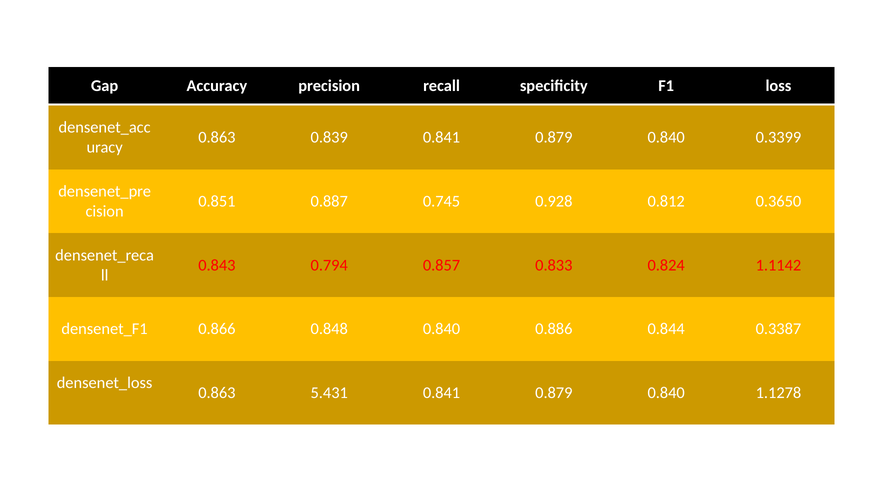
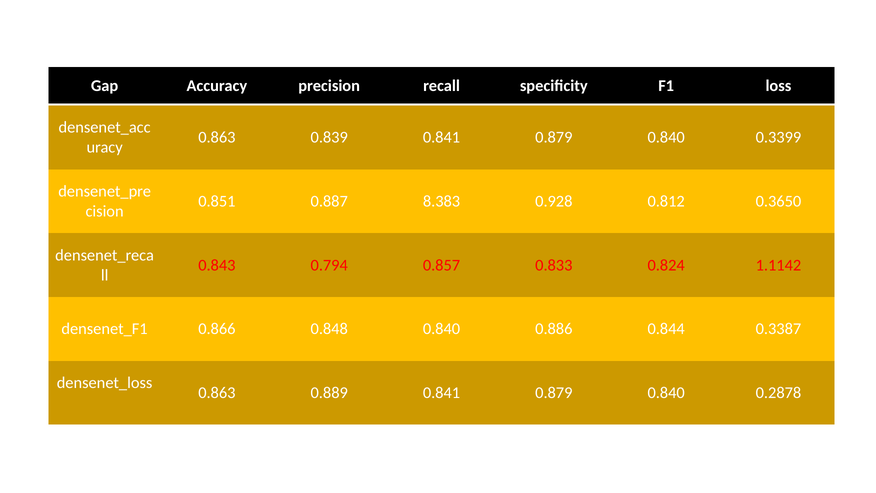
0.745: 0.745 -> 8.383 (442, 201)
5.431: 5.431 -> 0.889 (329, 393)
1.1278: 1.1278 -> 0.2878 (778, 393)
